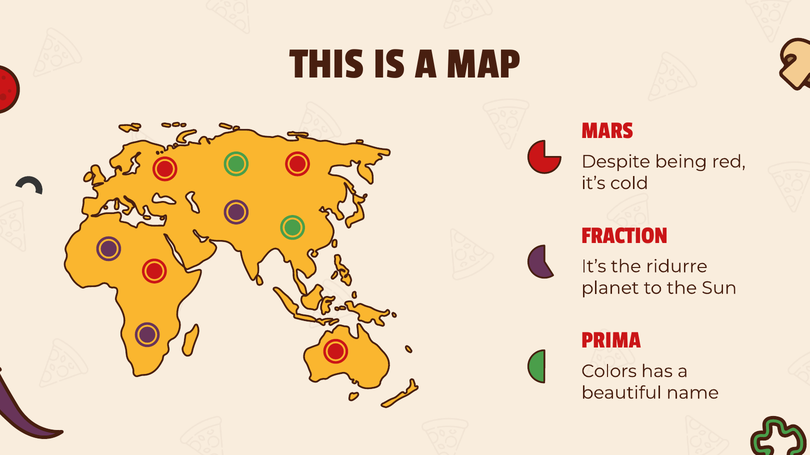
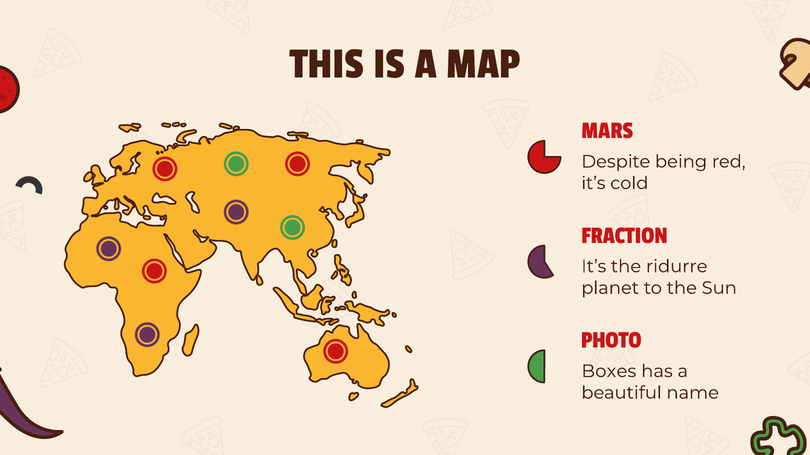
PRIMA: PRIMA -> PHOTO (611, 340)
Colors: Colors -> Boxes (609, 372)
